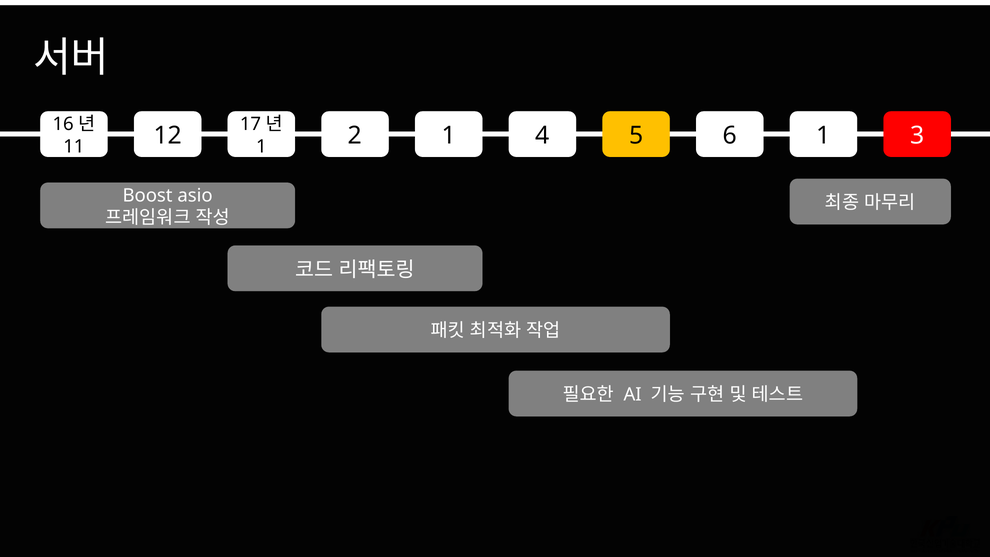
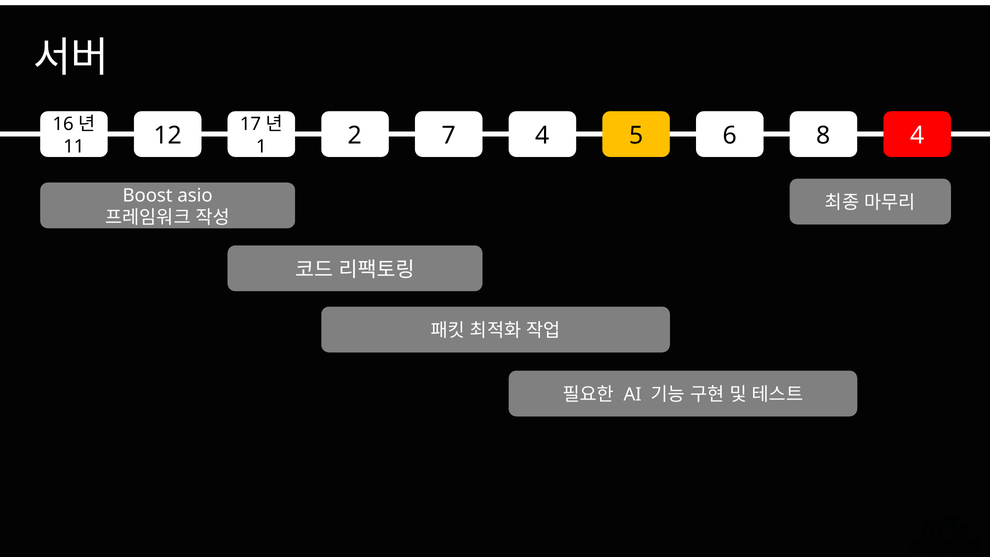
2 1: 1 -> 7 (449, 136)
6 1: 1 -> 8 (823, 136)
5 3: 3 -> 4 (917, 136)
